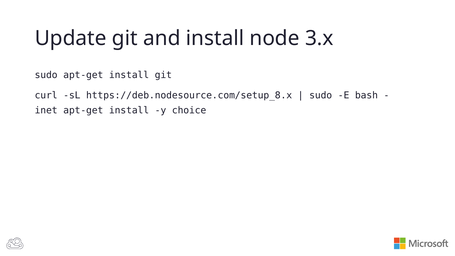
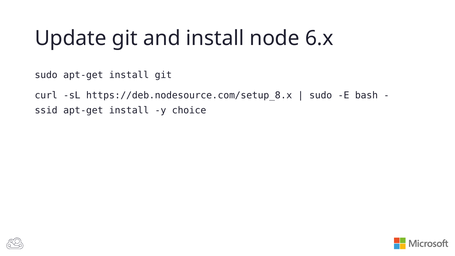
3.x: 3.x -> 6.x (319, 38)
inet: inet -> ssid (46, 110)
